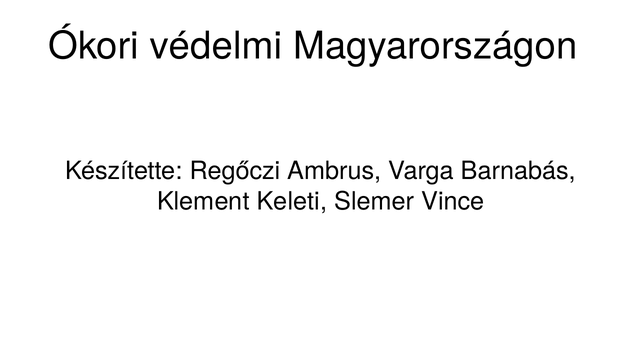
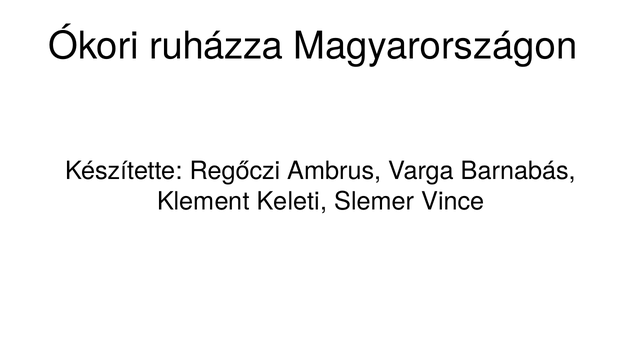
védelmi: védelmi -> ruházza (216, 46)
